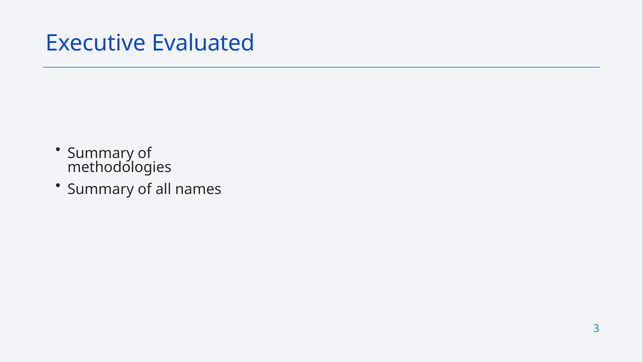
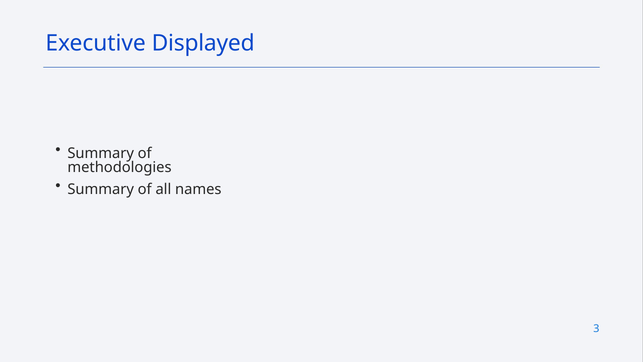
Evaluated: Evaluated -> Displayed (203, 43)
